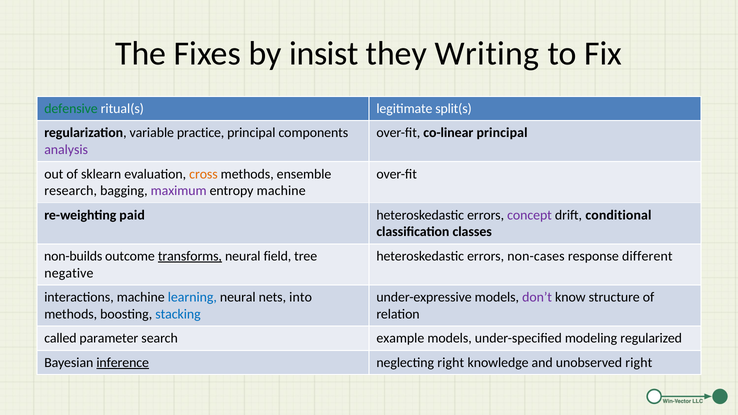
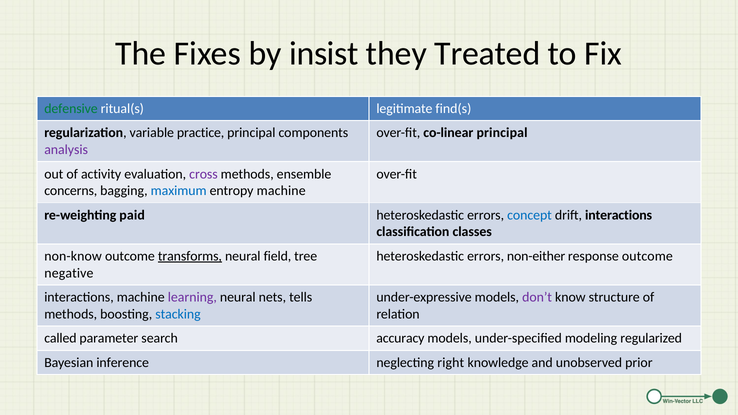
Writing: Writing -> Treated (487, 54)
split(s: split(s -> find(s (453, 109)
sklearn: sklearn -> activity (101, 174)
cross colour: orange -> purple (203, 174)
research: research -> concerns (71, 191)
maximum colour: purple -> blue (179, 191)
concept colour: purple -> blue (529, 215)
drift conditional: conditional -> interactions (619, 215)
non-builds: non-builds -> non-know (73, 256)
non-cases: non-cases -> non-either (536, 256)
response different: different -> outcome (647, 256)
learning colour: blue -> purple (192, 297)
into: into -> tells (301, 297)
example: example -> accuracy (400, 338)
inference underline: present -> none (123, 363)
unobserved right: right -> prior (639, 363)
